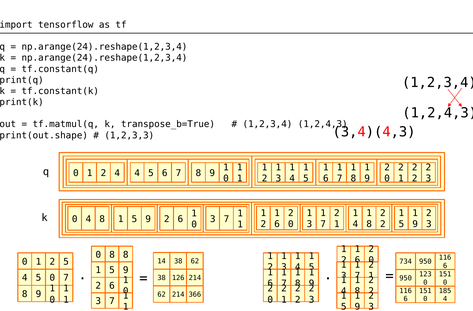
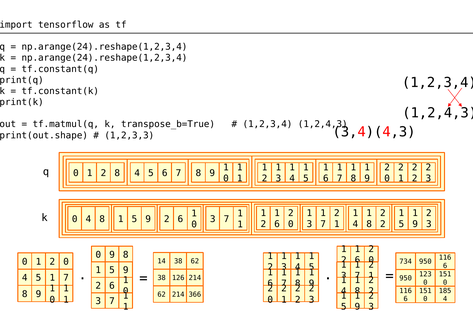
2 4: 4 -> 8 (117, 173)
0 8: 8 -> 9 (112, 254)
1 2 5: 5 -> 0 (66, 261)
4 5 0: 0 -> 1 (52, 278)
